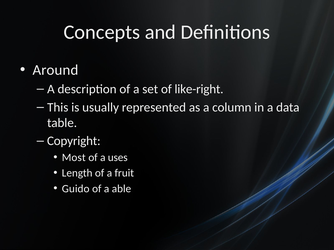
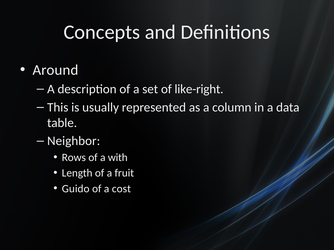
Copyright: Copyright -> Neighbor (74, 141)
Most: Most -> Rows (74, 158)
uses: uses -> with (118, 158)
able: able -> cost (121, 189)
